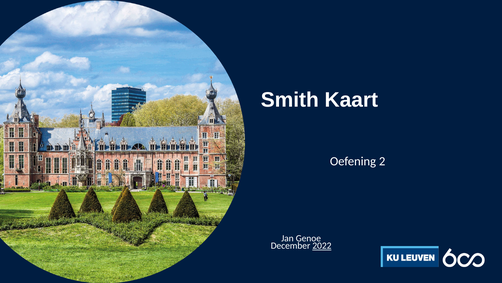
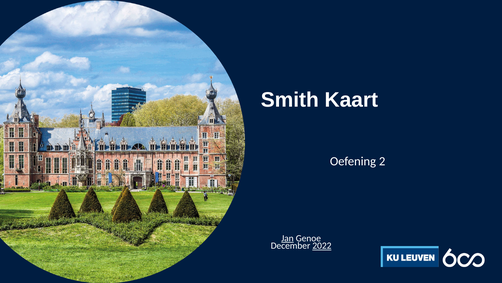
Jan underline: none -> present (287, 238)
